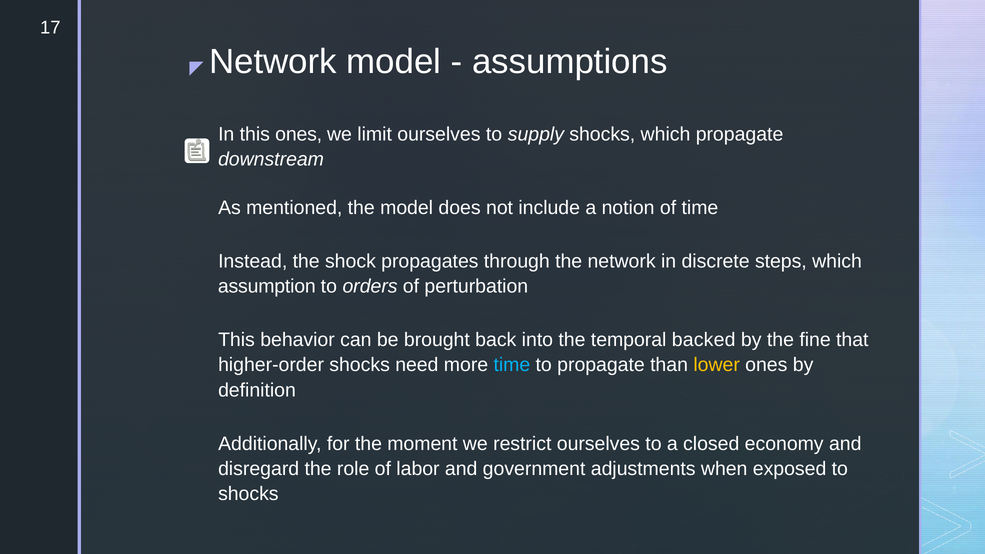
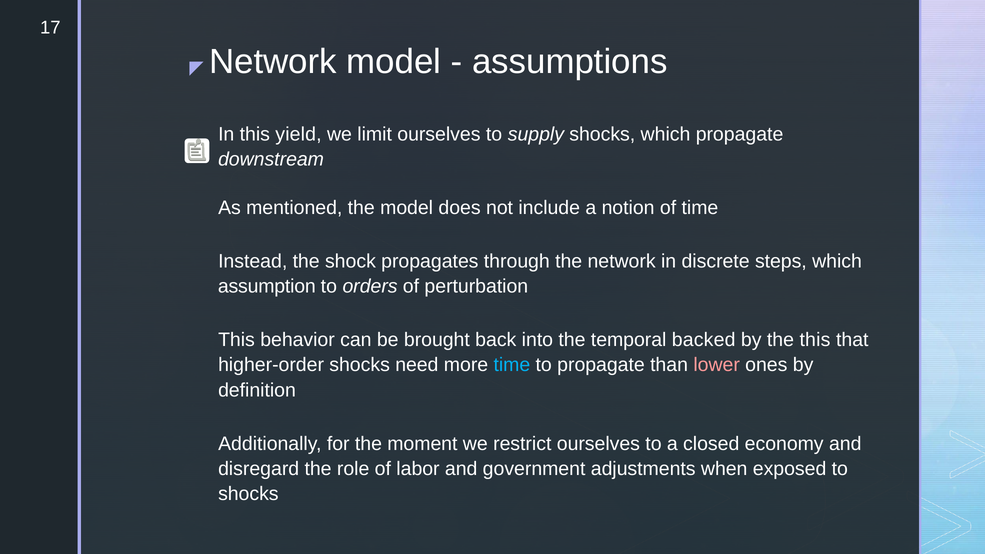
this ones: ones -> yield (298, 134)
the fine: fine -> this (815, 340)
lower colour: yellow -> pink (717, 365)
